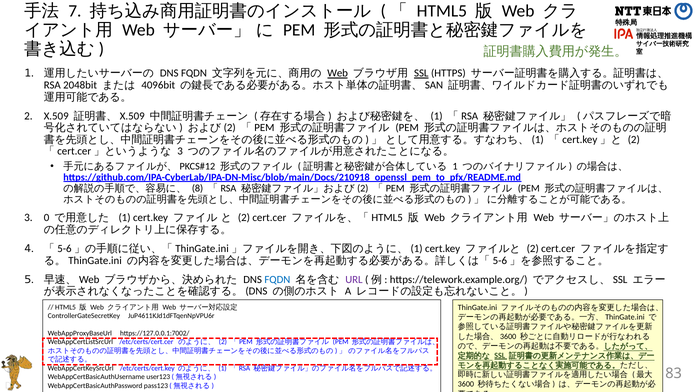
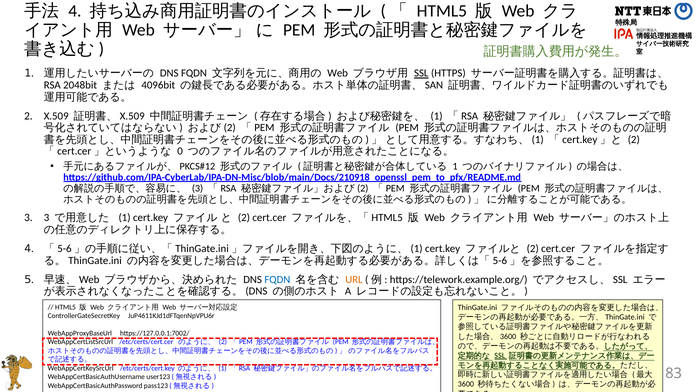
7: 7 -> 4 (75, 11)
Web underline: present -> none (338, 73)
3: 3 -> 0 (180, 151)
8: 8 -> 3 (198, 188)
0: 0 -> 3 (47, 218)
URL colour: purple -> orange (354, 279)
